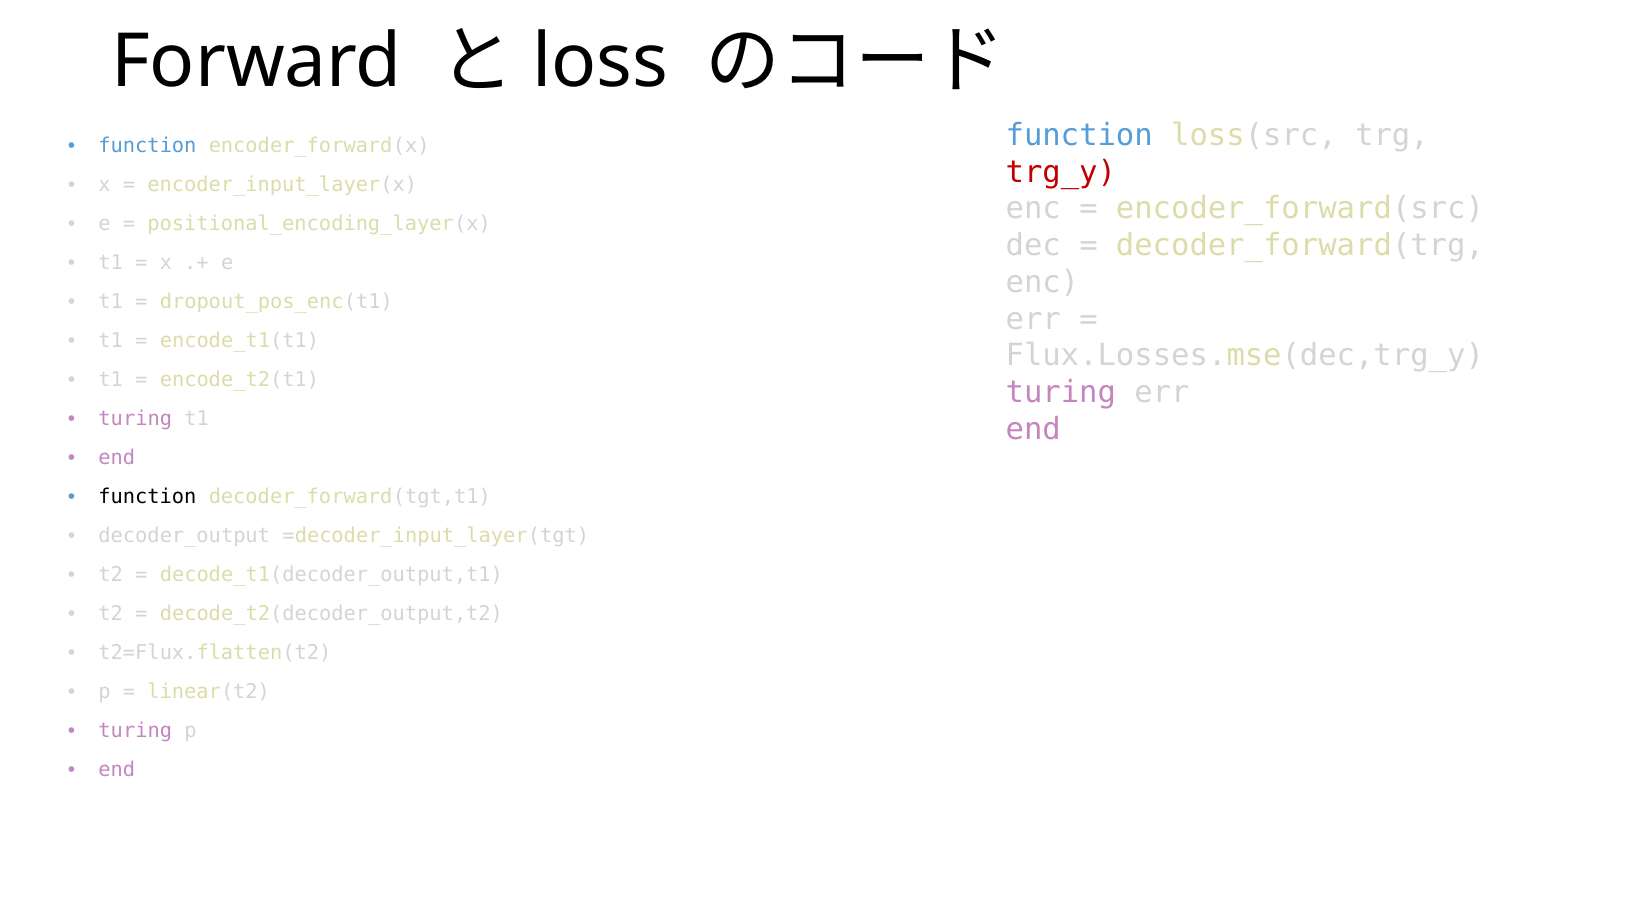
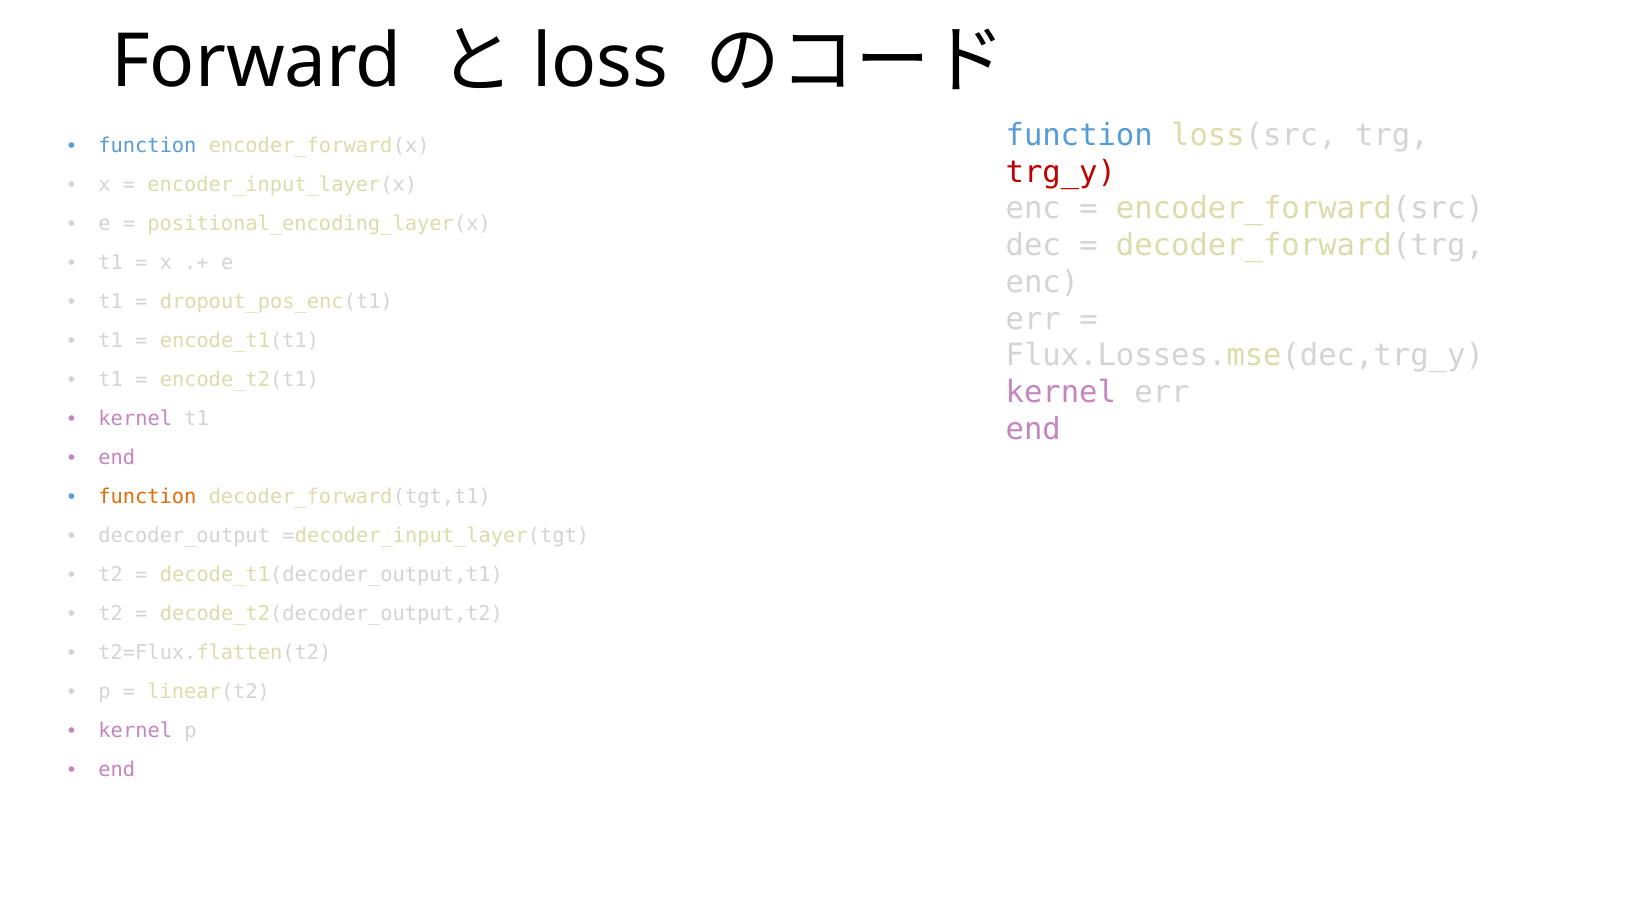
turing: turing -> kernel (1061, 392)
turing: turing -> kernel (135, 419)
function colour: black -> orange (147, 497)
turing: turing -> kernel (135, 731)
